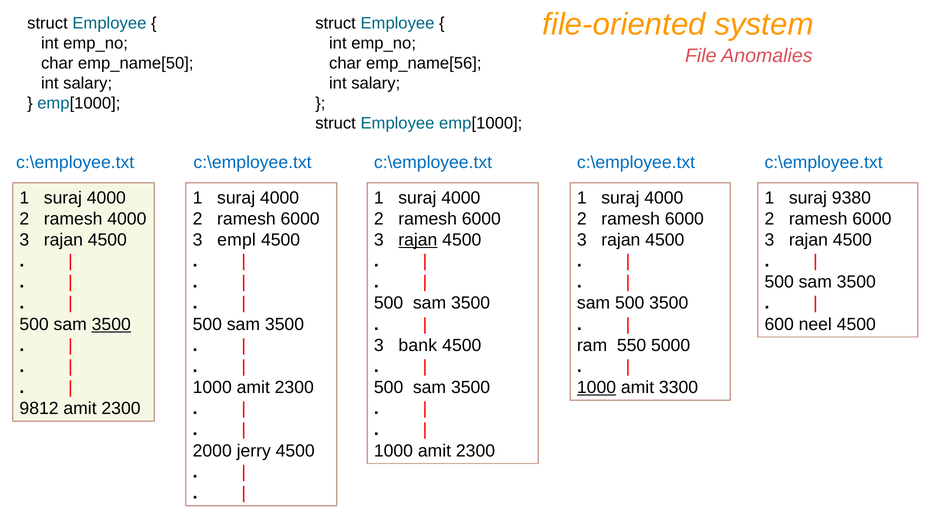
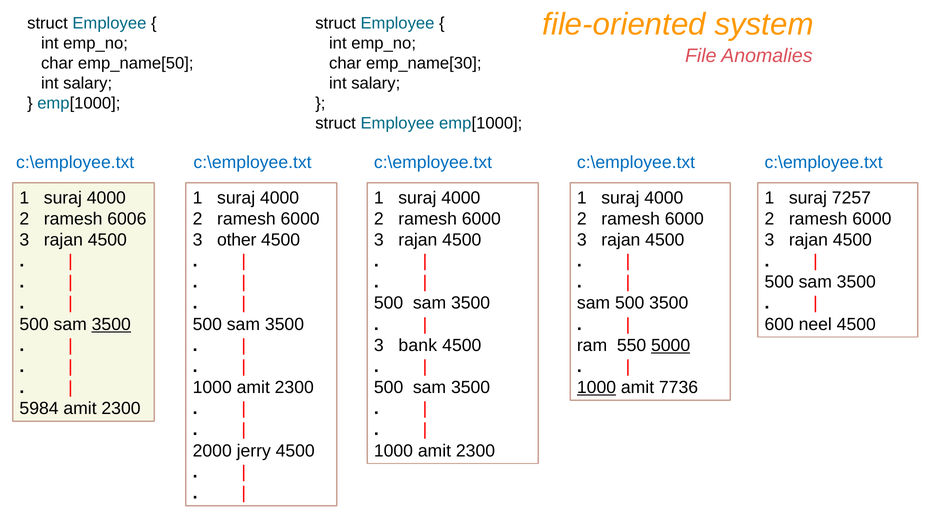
emp_name[56: emp_name[56 -> emp_name[30 (424, 63)
9380: 9380 -> 7257 (851, 198)
ramesh 4000: 4000 -> 6006 (127, 219)
empl: empl -> other (237, 240)
rajan underline: present -> none (418, 240)
5000 underline: none -> present (671, 346)
3300: 3300 -> 7736 (679, 388)
9812: 9812 -> 5984 (39, 409)
